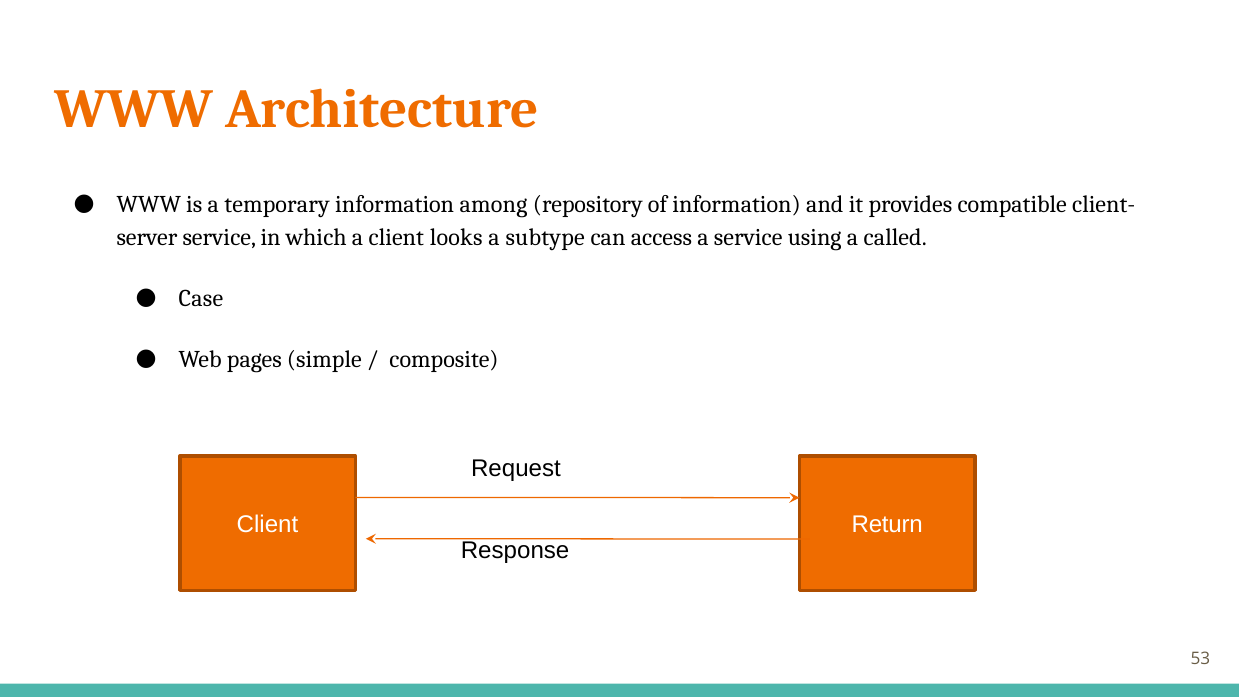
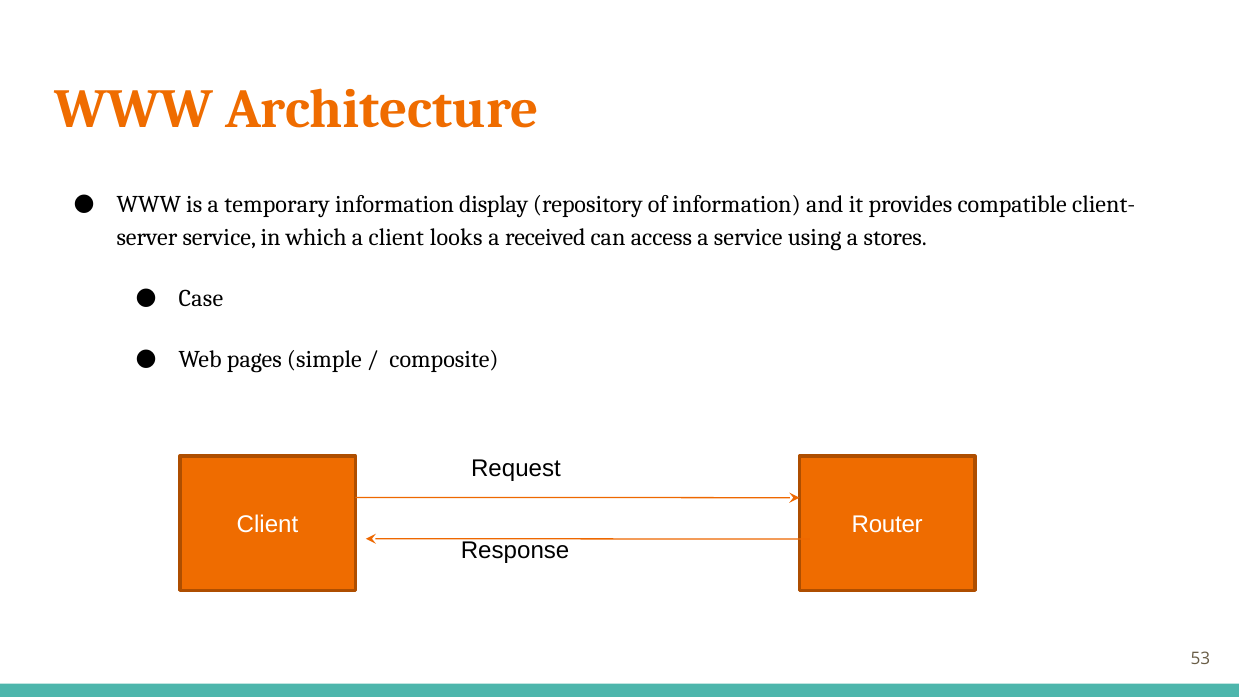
among: among -> display (494, 204)
subtype: subtype -> received (545, 238)
called: called -> stores (895, 238)
Return: Return -> Router (887, 525)
